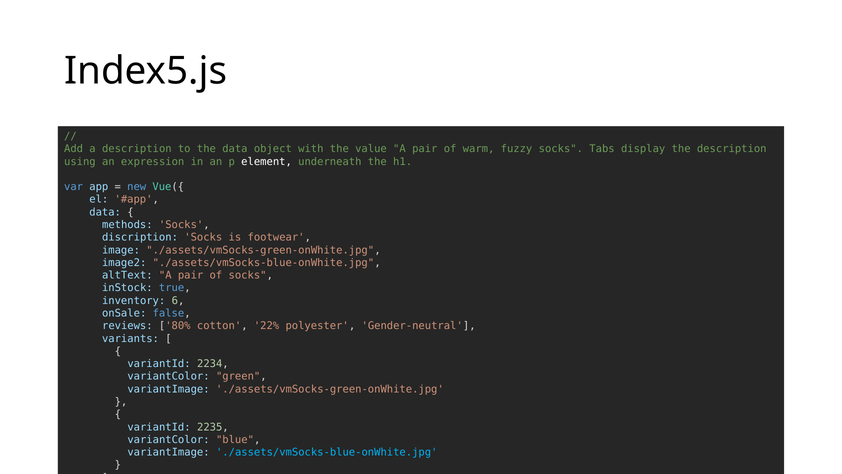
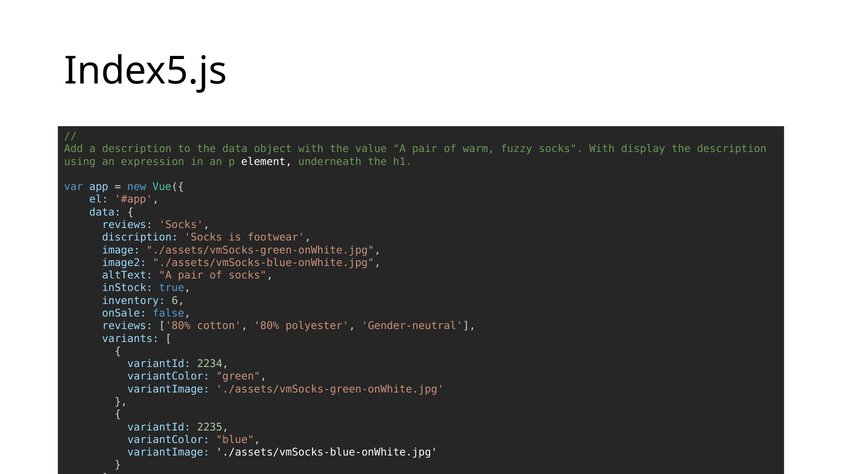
socks Tabs: Tabs -> With (602, 149)
methods: methods -> reviews (127, 225)
cotton 22%: 22% -> 80% (267, 326)
./assets/vmSocks-blue-onWhite.jpg colour: light blue -> white (327, 452)
